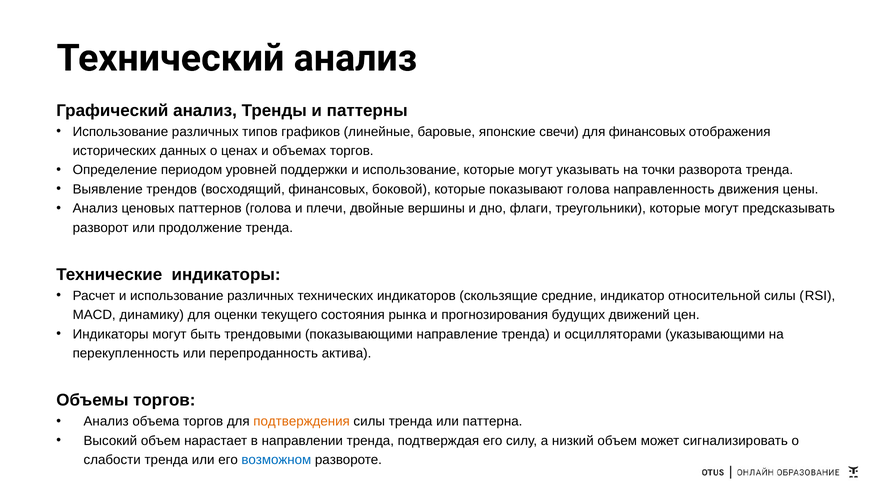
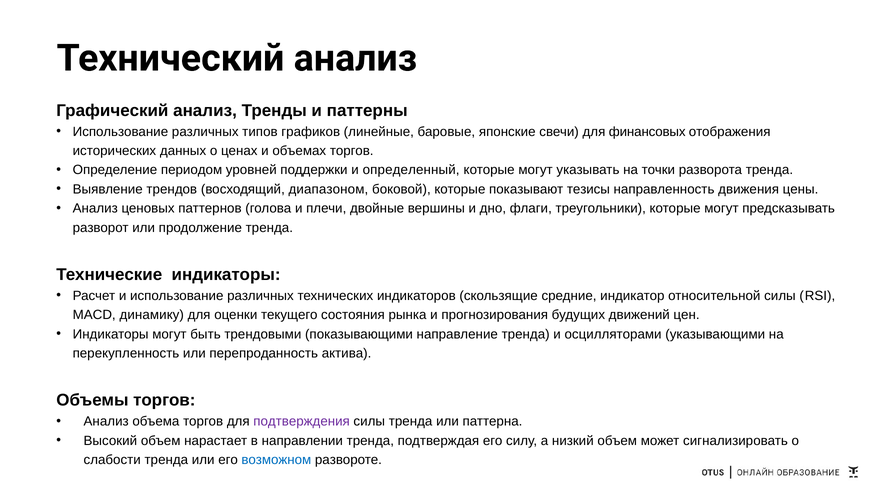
поддержки и использование: использование -> определенный (411, 170)
восходящий финансовых: финансовых -> диапазоном (328, 189)
показывают голова: голова -> тезисы (588, 189)
подтверждения colour: orange -> purple (302, 422)
